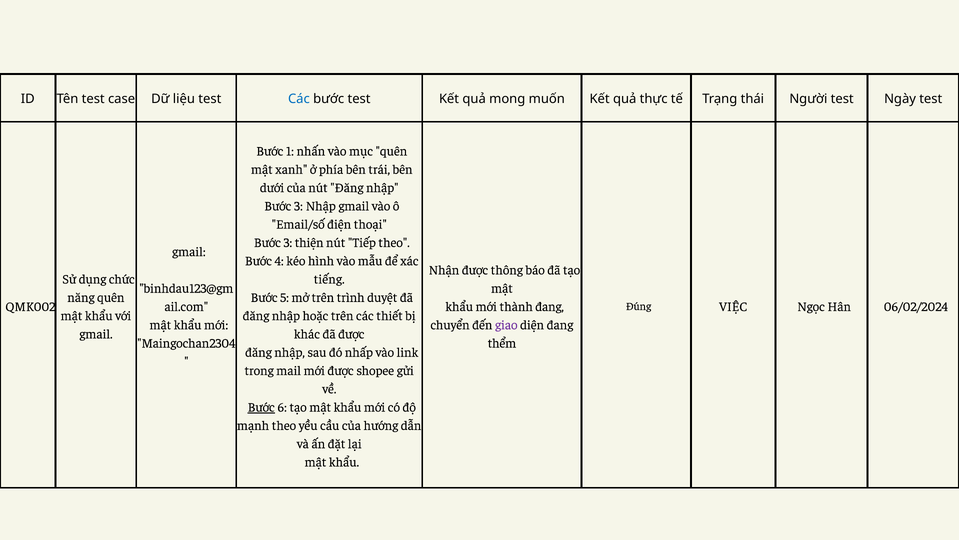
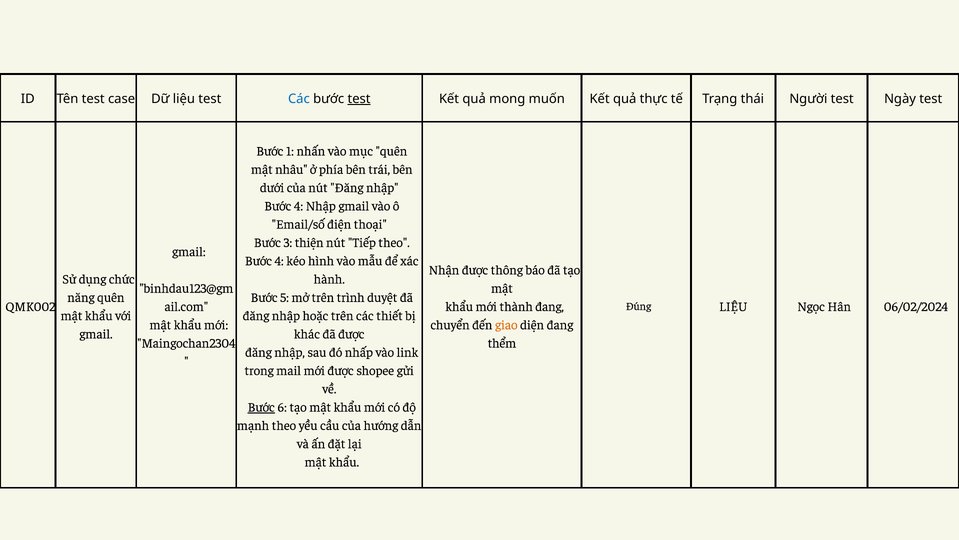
test underline: none -> present (359, 99)
xanh: xanh -> nhâu (291, 169)
3: 3 -> 4 (299, 206)
tiếng: tiếng -> hành (329, 279)
VIỆC: VIỆC -> LIỆU (733, 306)
giao colour: purple -> orange (506, 325)
